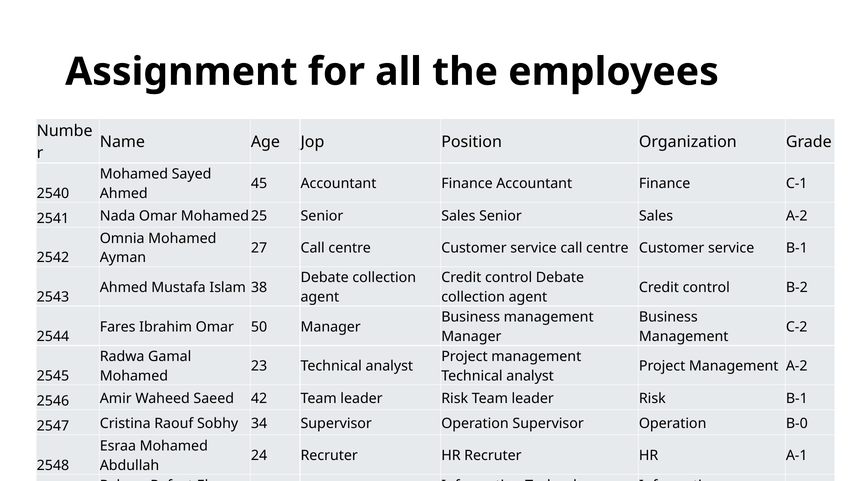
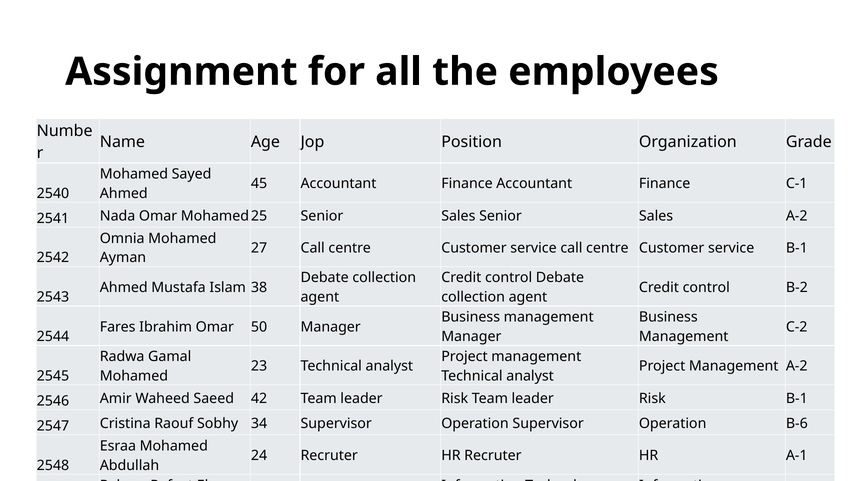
B-0: B-0 -> B-6 (797, 423)
